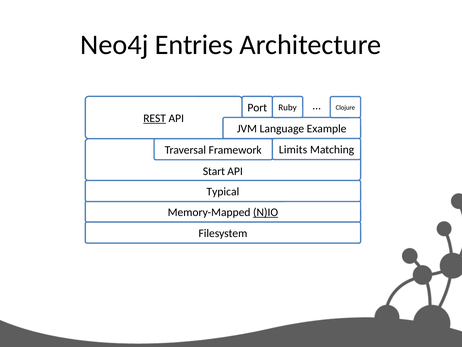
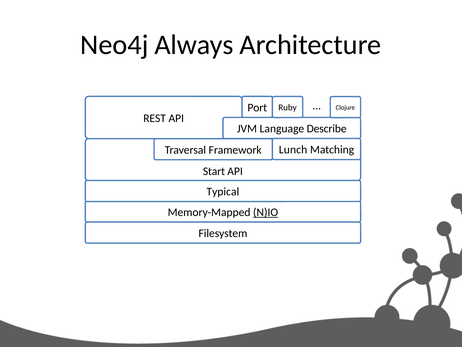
Entries: Entries -> Always (194, 45)
REST underline: present -> none (155, 118)
Example: Example -> Describe (327, 129)
Limits: Limits -> Lunch (293, 150)
